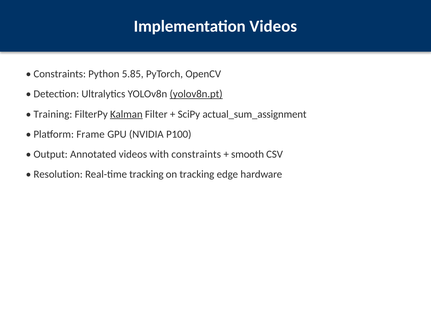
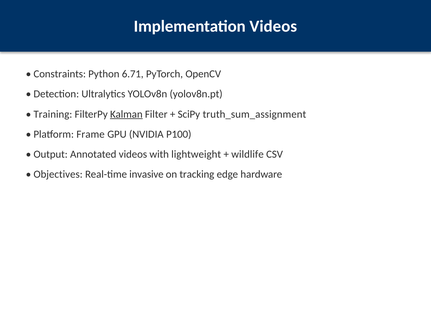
5.85: 5.85 -> 6.71 (133, 74)
yolov8n.pt underline: present -> none (196, 94)
actual_sum_assignment: actual_sum_assignment -> truth_sum_assignment (254, 114)
with constraints: constraints -> lightweight (196, 154)
smooth: smooth -> wildlife (248, 154)
Resolution: Resolution -> Objectives (58, 175)
Real-time tracking: tracking -> invasive (146, 175)
